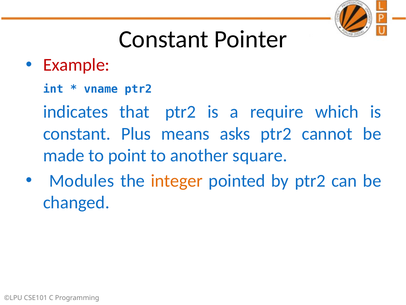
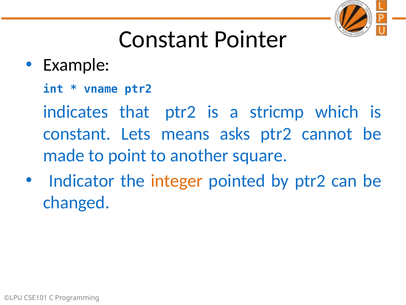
Example colour: red -> black (76, 65)
require: require -> stricmp (277, 112)
Plus: Plus -> Lets (136, 134)
Modules: Modules -> Indicator (82, 180)
